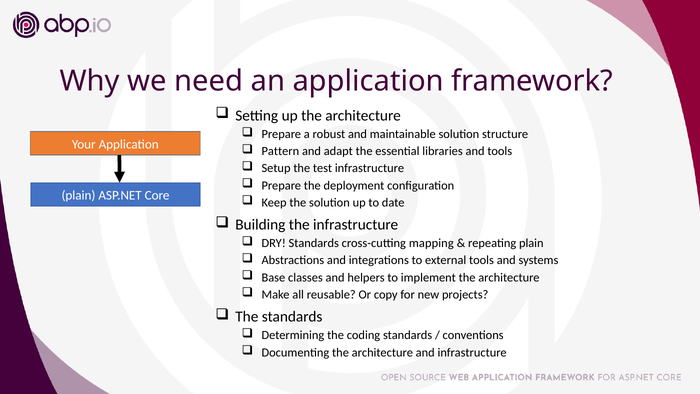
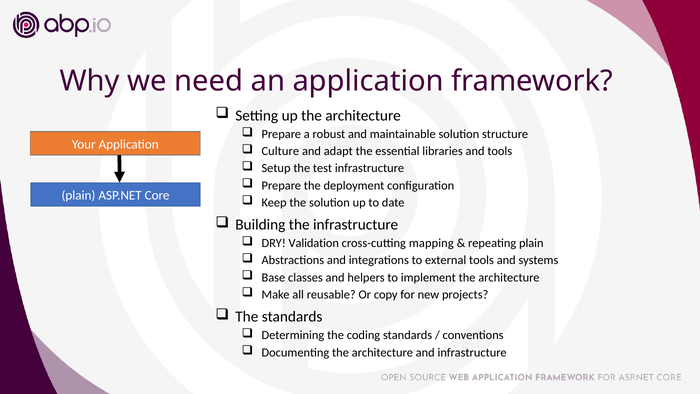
Pattern: Pattern -> Culture (280, 151)
DRY Standards: Standards -> Validation (314, 243)
